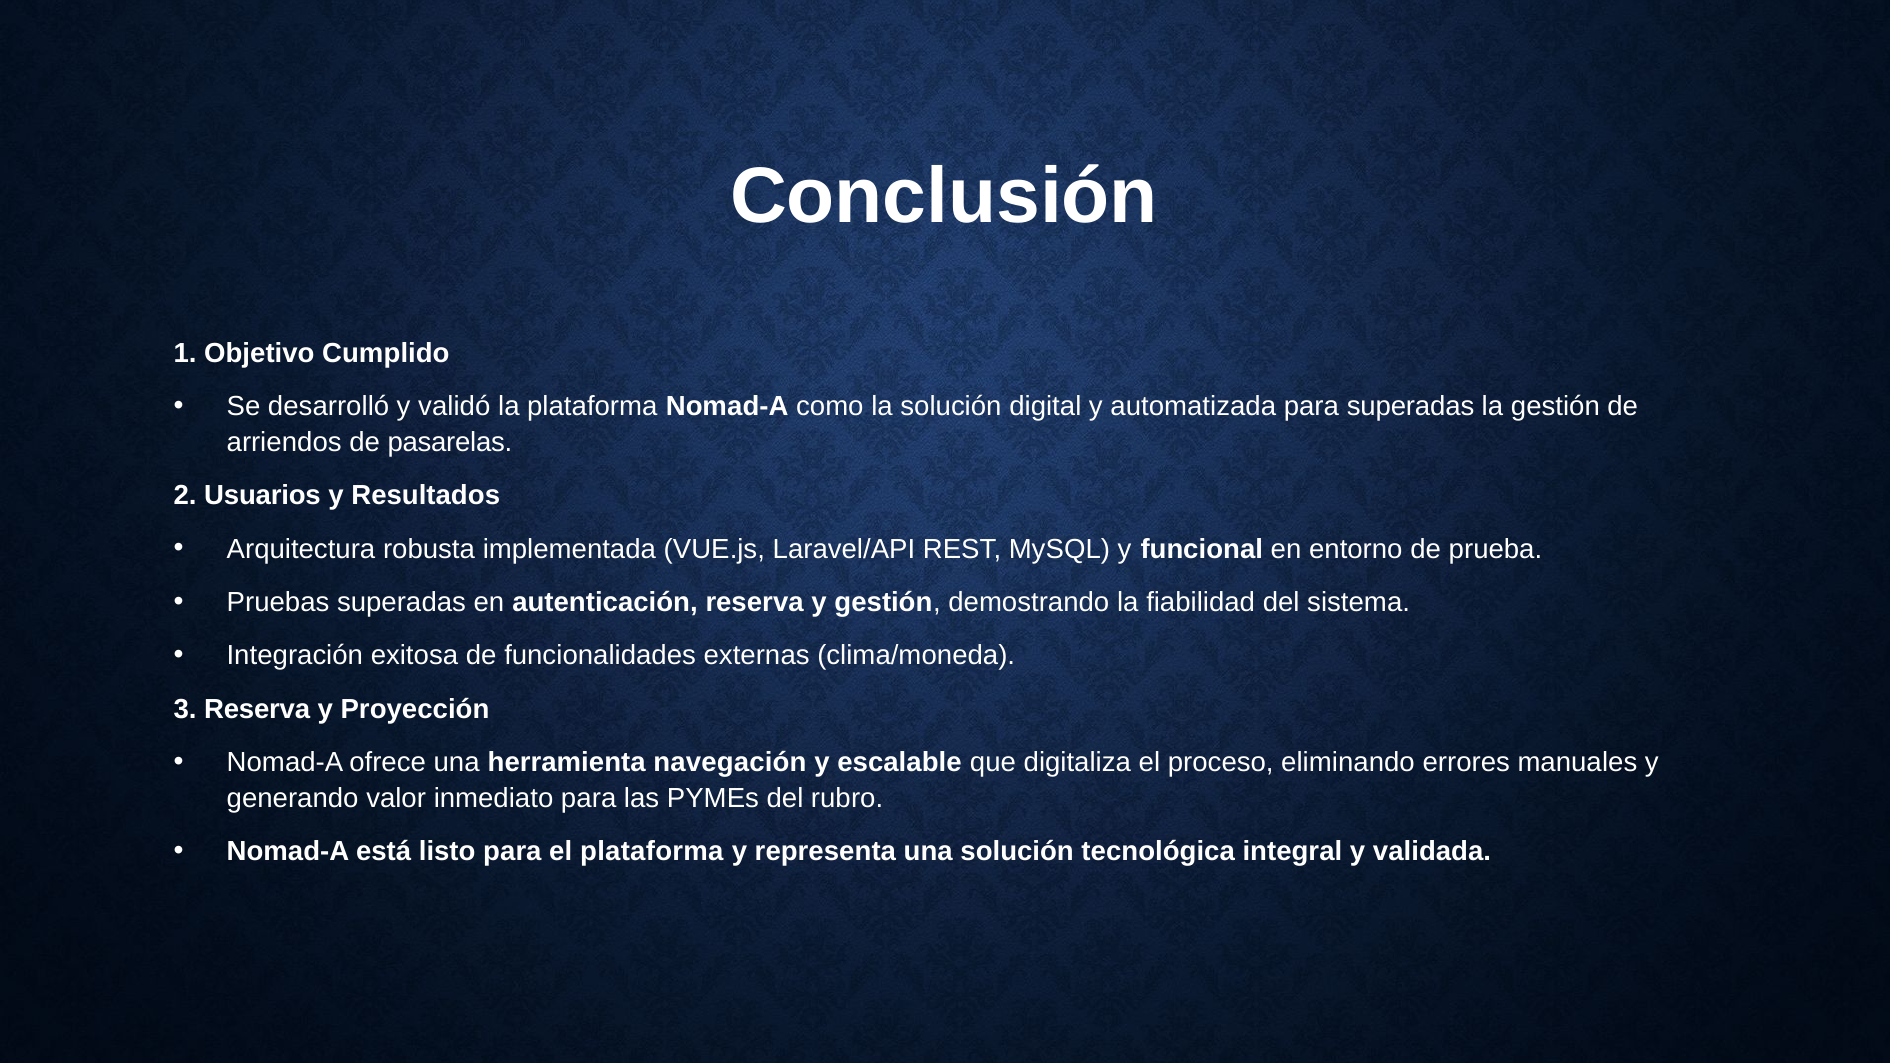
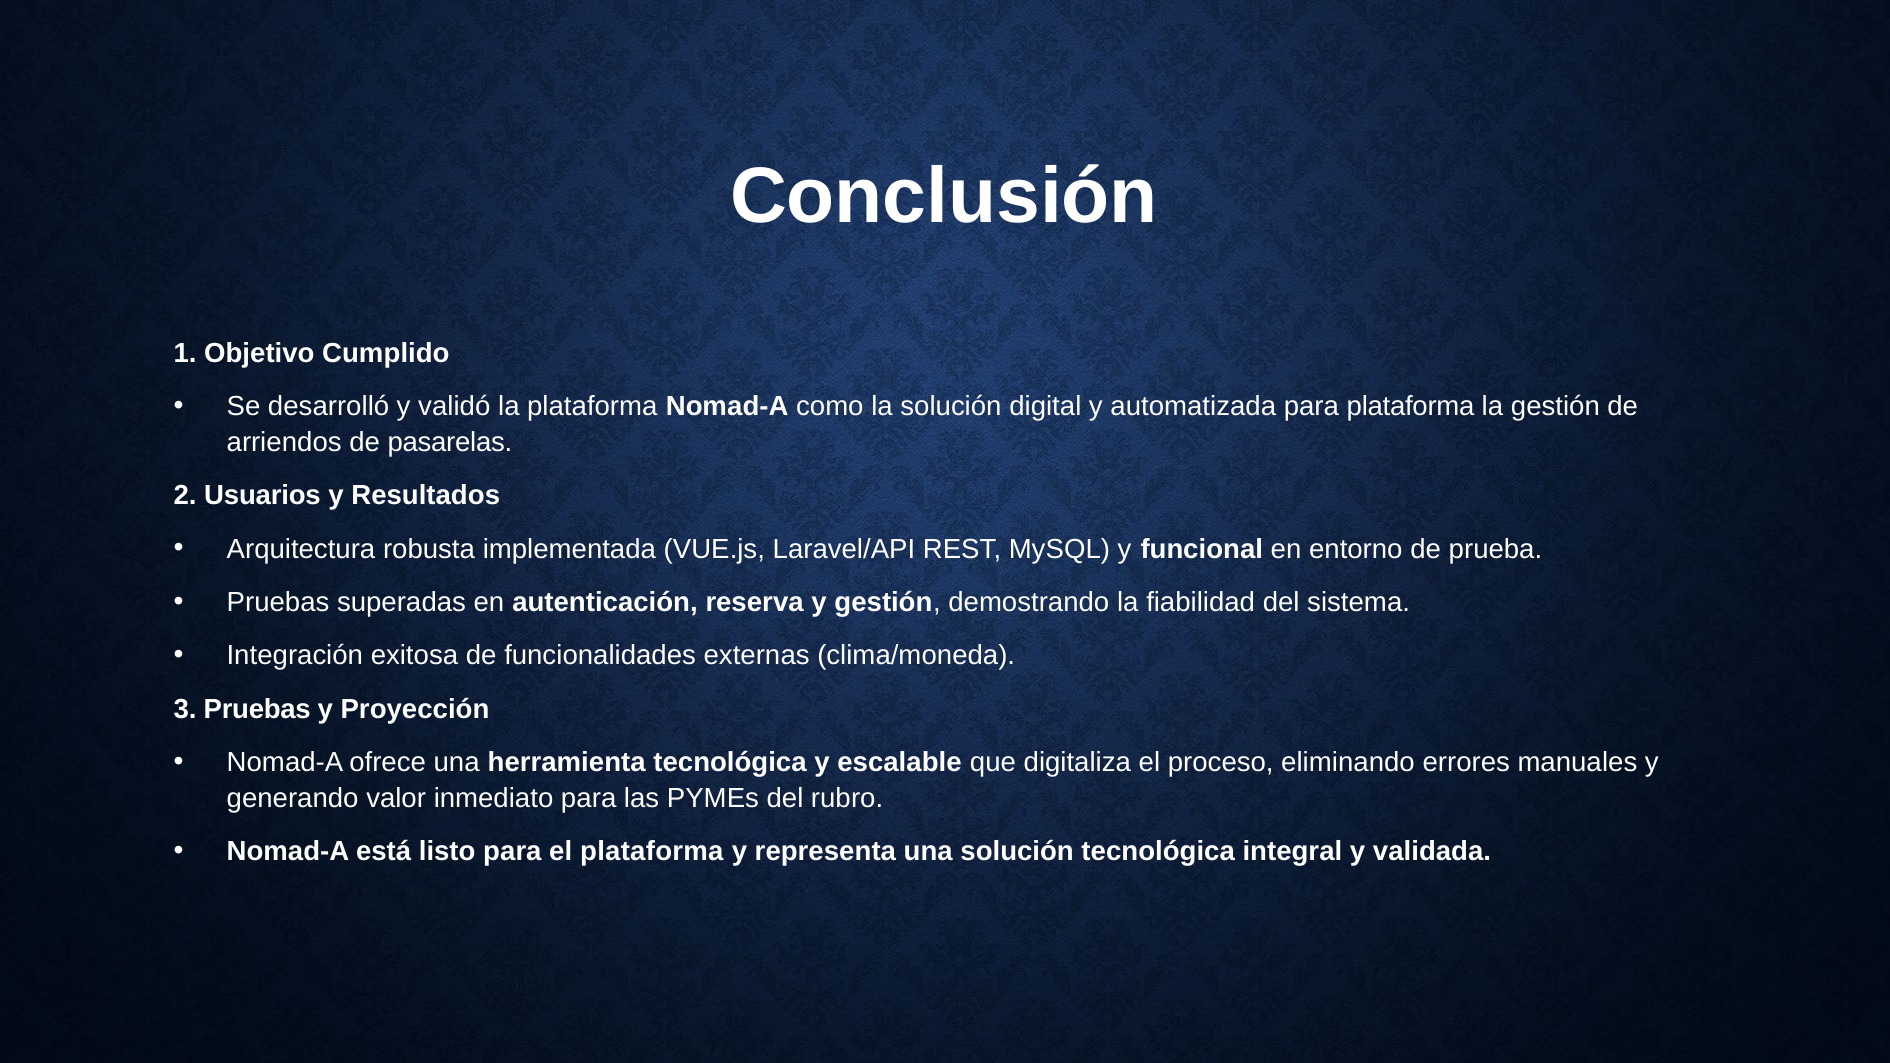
para superadas: superadas -> plataforma (1411, 406)
3 Reserva: Reserva -> Pruebas (257, 709)
herramienta navegación: navegación -> tecnológica (730, 763)
